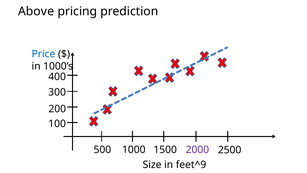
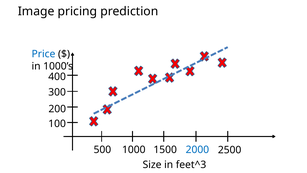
Above: Above -> Image (36, 11)
2000 colour: purple -> blue (197, 149)
feet^9: feet^9 -> feet^3 (191, 165)
